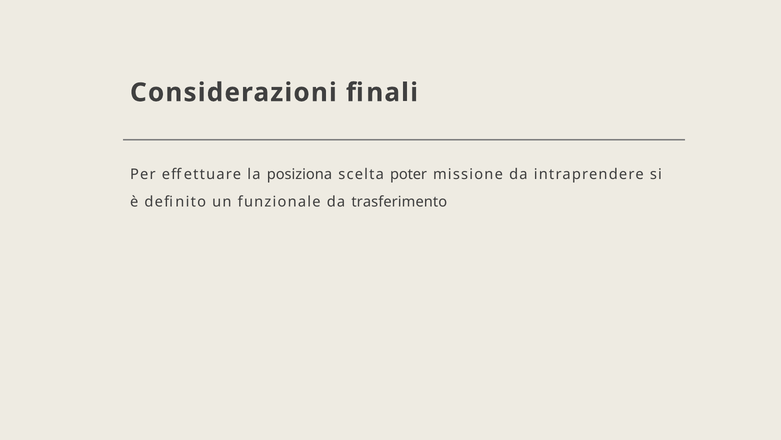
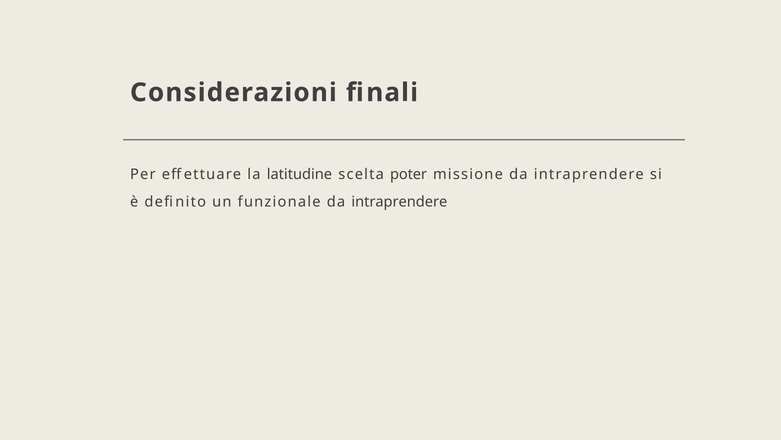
posiziona: posiziona -> latitudine (299, 174)
funzionale da trasferimento: trasferimento -> intraprendere (399, 202)
